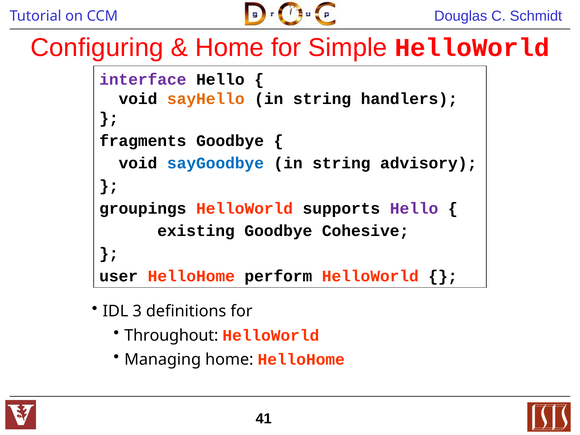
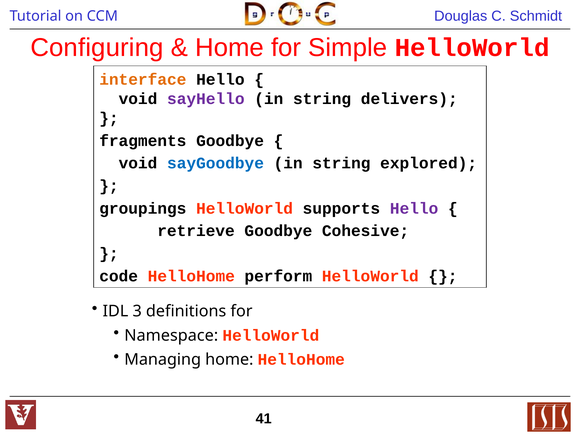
interface colour: purple -> orange (143, 80)
sayHello colour: orange -> purple (206, 99)
handlers: handlers -> delivers (409, 99)
advisory: advisory -> explored (429, 163)
existing: existing -> retrieve (196, 231)
user: user -> code (119, 276)
Throughout: Throughout -> Namespace (171, 335)
